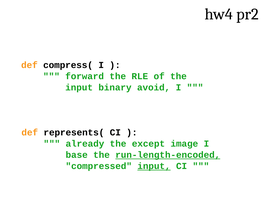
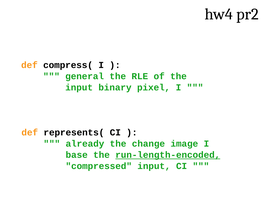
forward: forward -> general (85, 76)
avoid: avoid -> pixel (154, 88)
except: except -> change (148, 144)
input underline: present -> none (154, 166)
